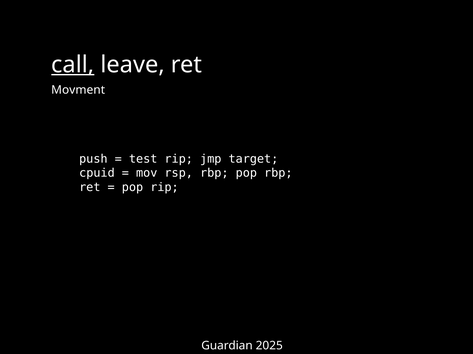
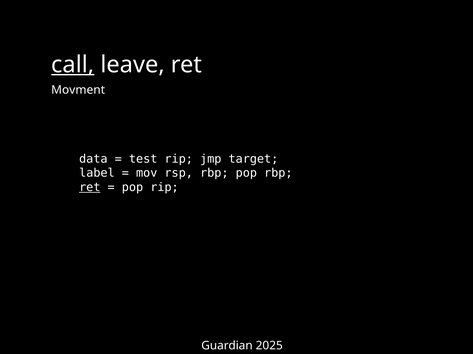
push: push -> data (93, 159)
cpuid: cpuid -> label (97, 173)
ret underline: none -> present (90, 188)
